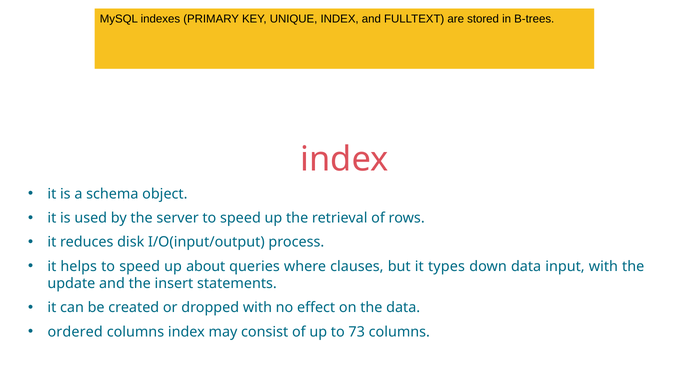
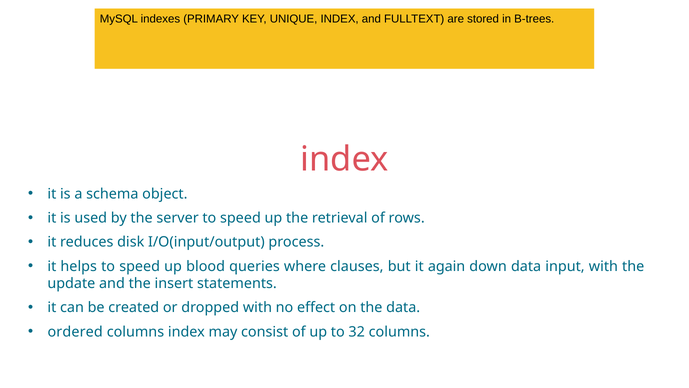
about: about -> blood (206, 266)
types: types -> again (447, 266)
73: 73 -> 32 (357, 332)
